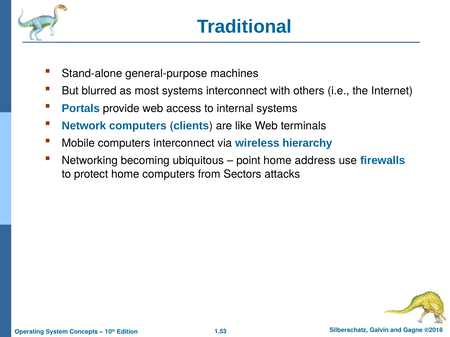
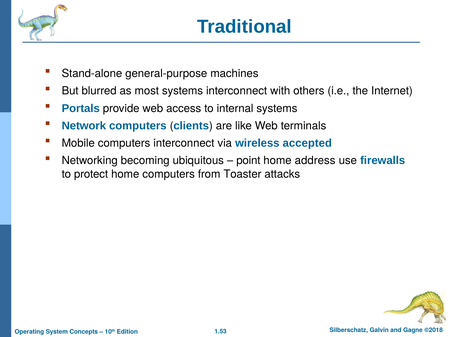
hierarchy: hierarchy -> accepted (307, 143)
Sectors: Sectors -> Toaster (242, 174)
